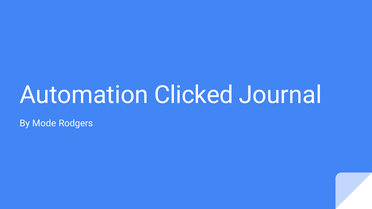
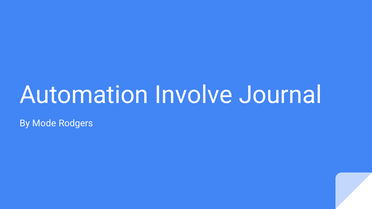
Clicked: Clicked -> Involve (194, 95)
